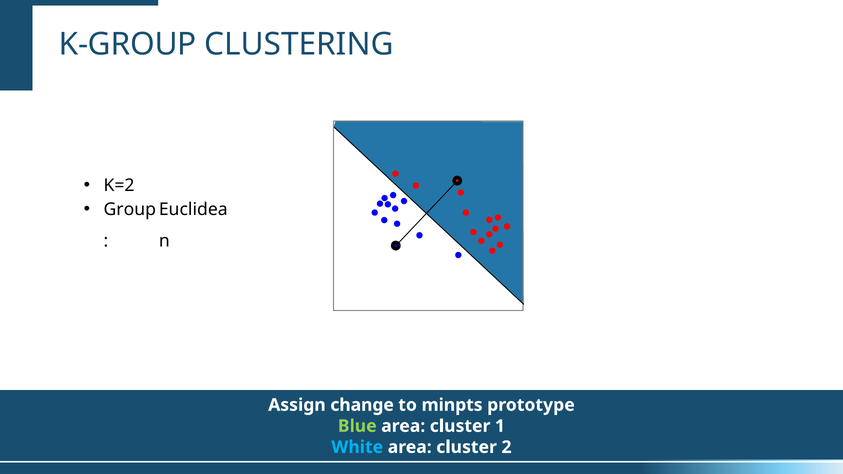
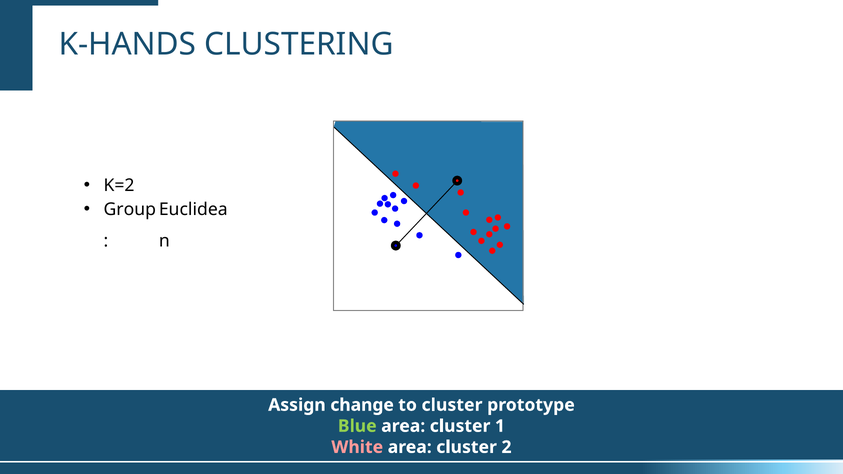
K-GROUP: K-GROUP -> K-HANDS (128, 44)
to minpts: minpts -> cluster (452, 405)
White colour: light blue -> pink (357, 447)
